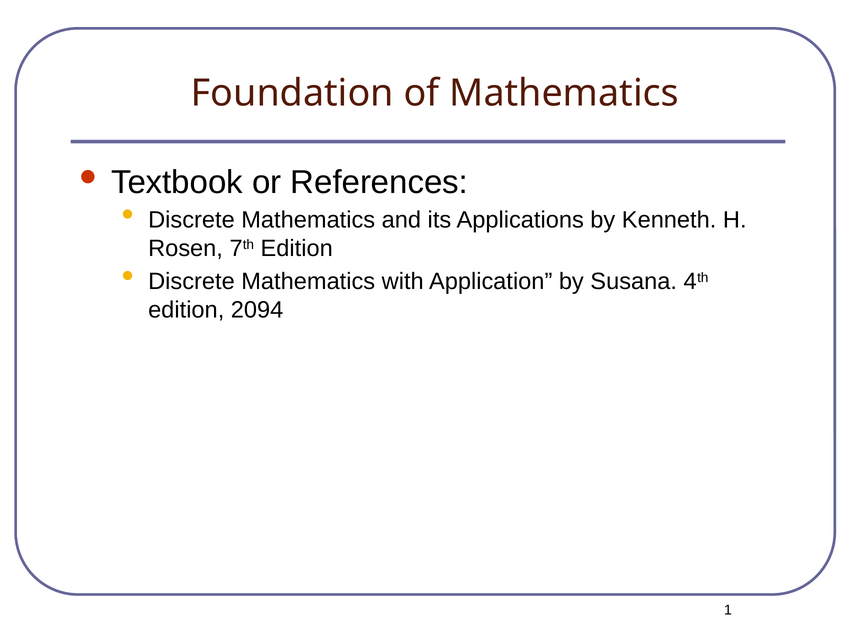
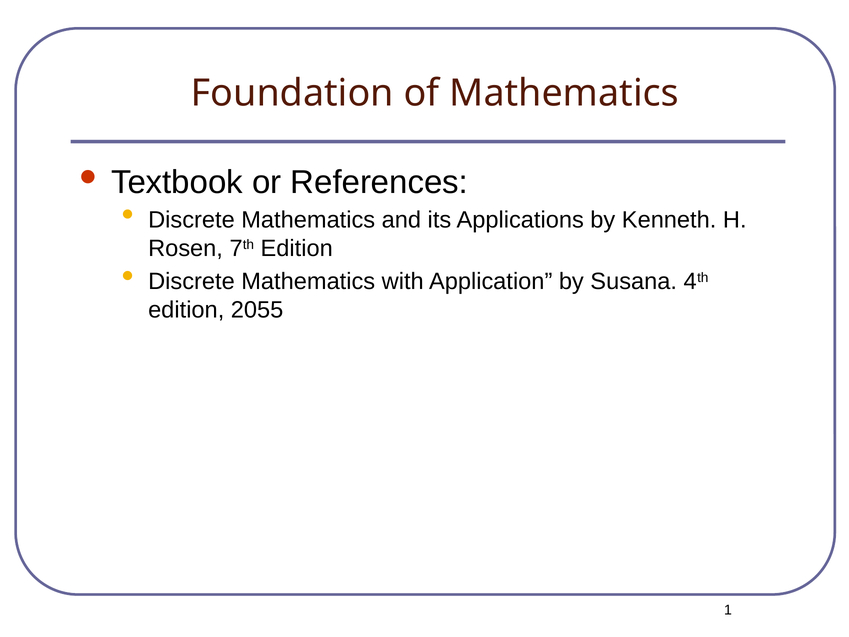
2094: 2094 -> 2055 (257, 310)
